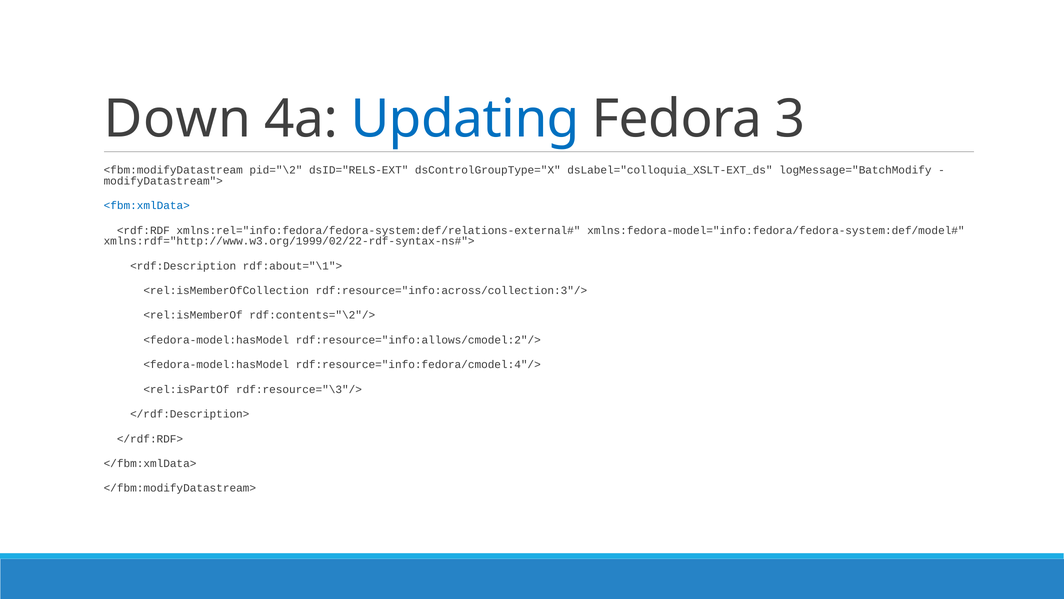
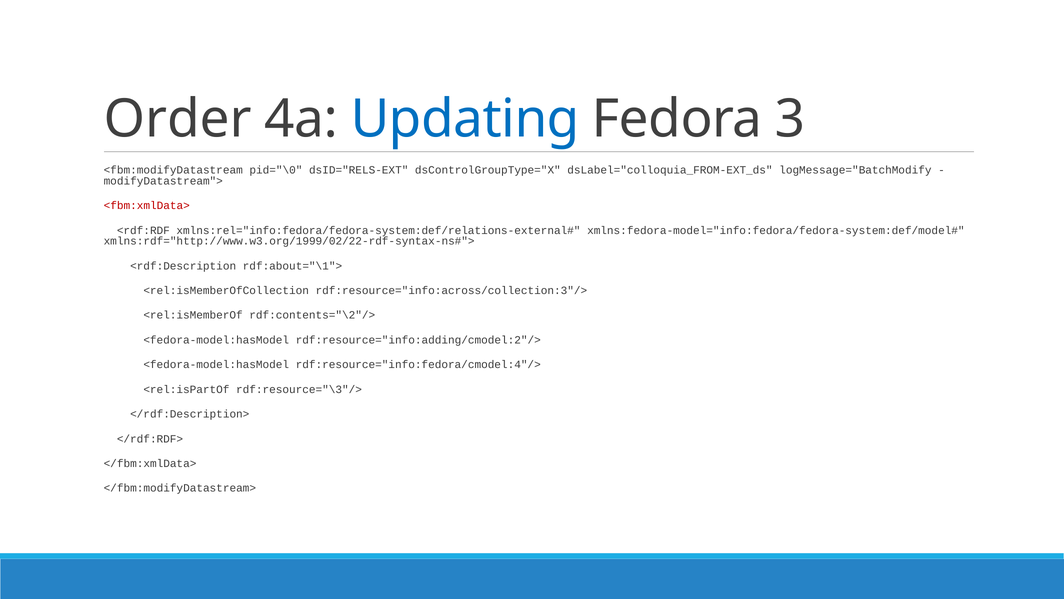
Down: Down -> Order (178, 119)
pid="\2: pid="\2 -> pid="\0 (276, 170)
dsLabel="colloquia_XSLT-EXT_ds: dsLabel="colloquia_XSLT-EXT_ds -> dsLabel="colloquia_FROM-EXT_ds (670, 170)
<fbm:xmlData> colour: blue -> red (147, 206)
rdf:resource="info:allows/cmodel:2"/>: rdf:resource="info:allows/cmodel:2"/> -> rdf:resource="info:adding/cmodel:2"/> (418, 340)
